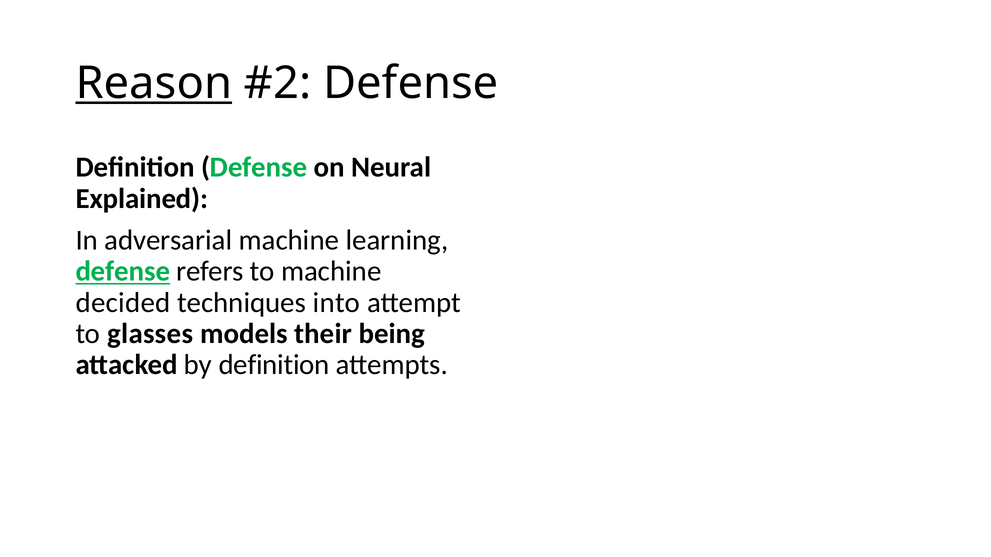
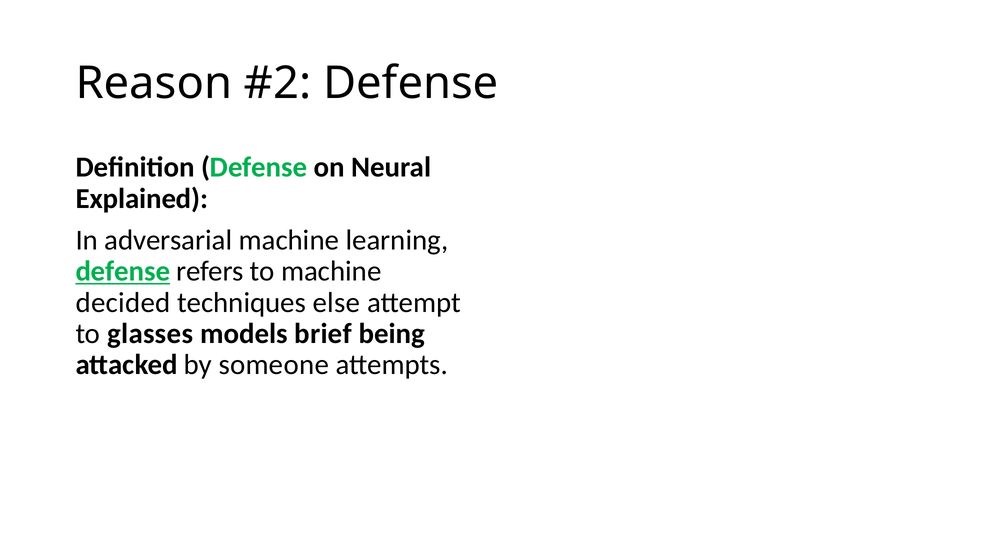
Reason underline: present -> none (154, 83)
into: into -> else (336, 303)
their: their -> brief (323, 334)
by definition: definition -> someone (274, 365)
